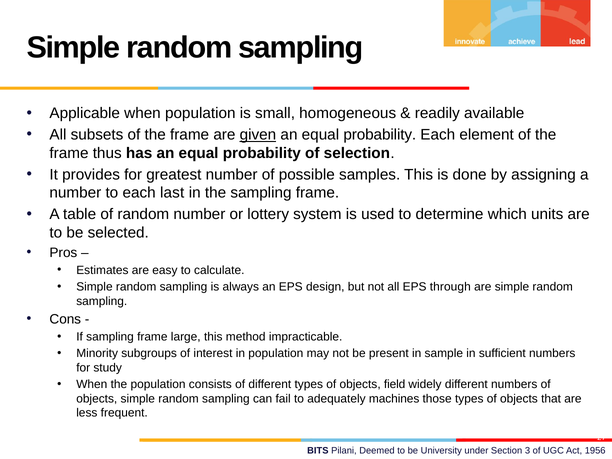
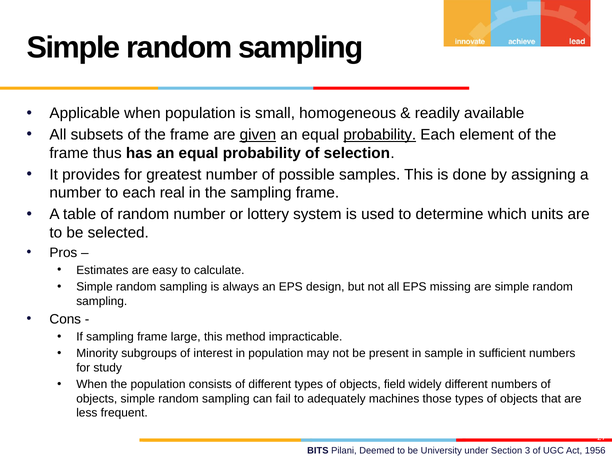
probability underline: none -> present (380, 135)
last: last -> real (172, 193)
through: through -> missing (450, 287)
